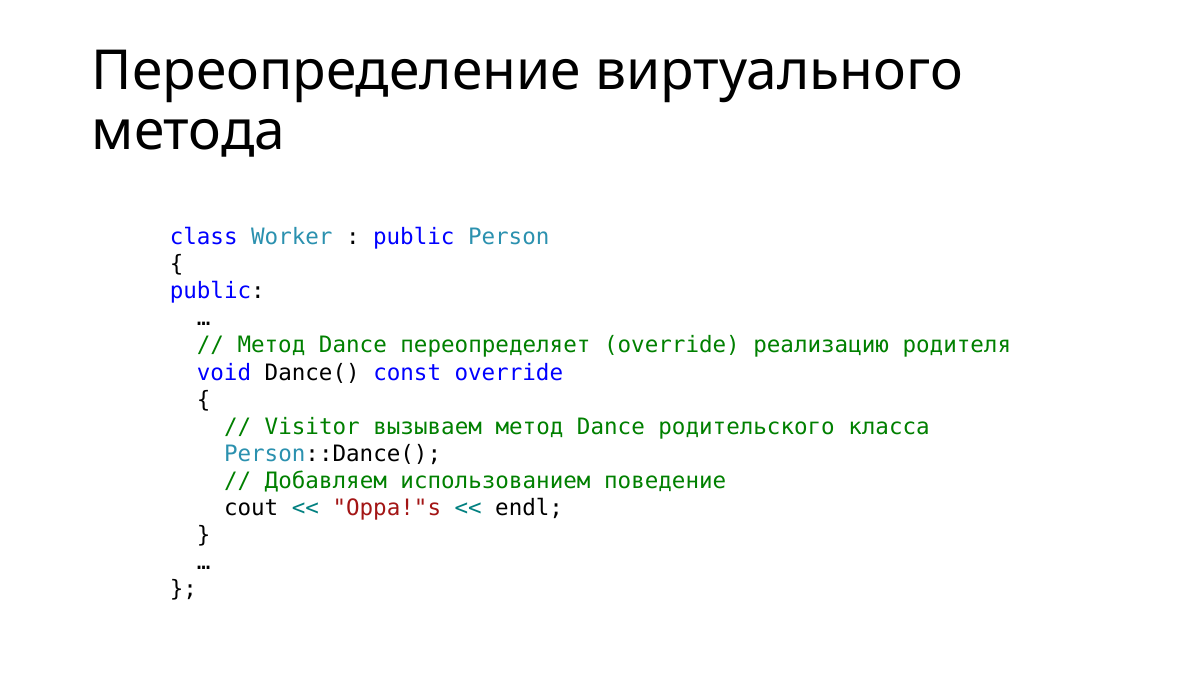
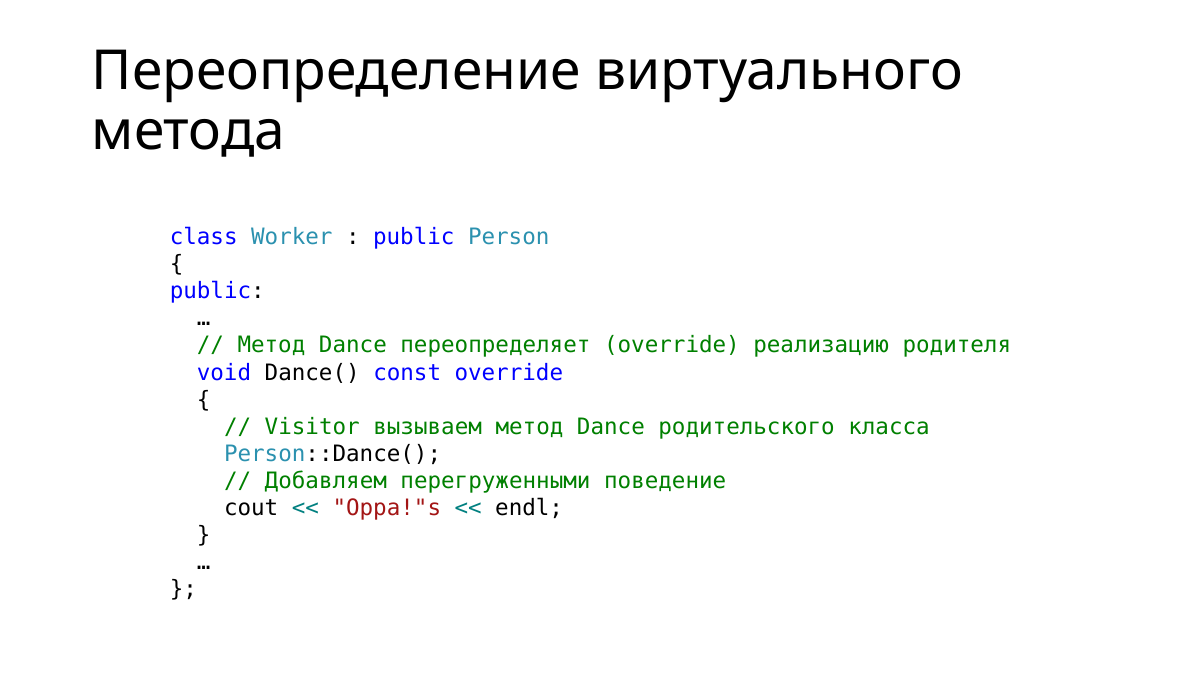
использованием: использованием -> перегруженными (495, 481)
